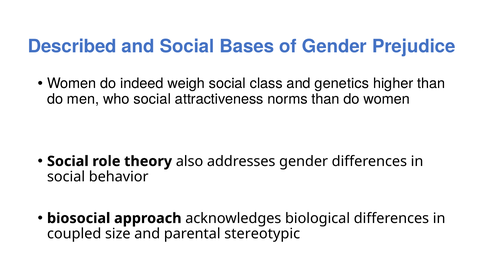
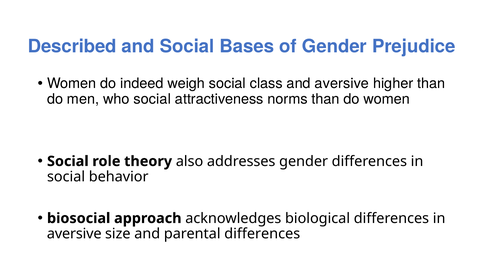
and genetics: genetics -> aversive (342, 84)
coupled: coupled -> aversive (74, 234)
parental stereotypic: stereotypic -> differences (262, 234)
